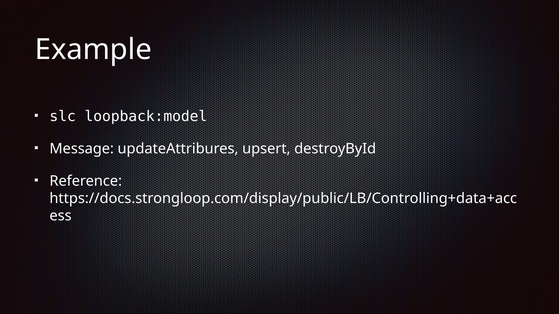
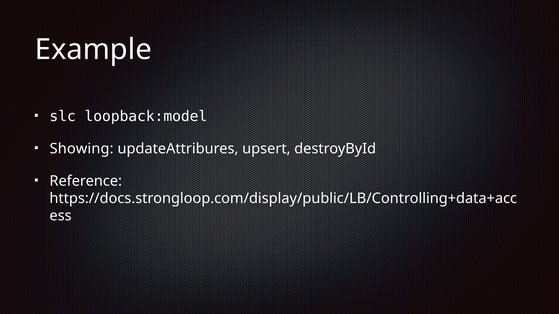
Message: Message -> Showing (82, 149)
